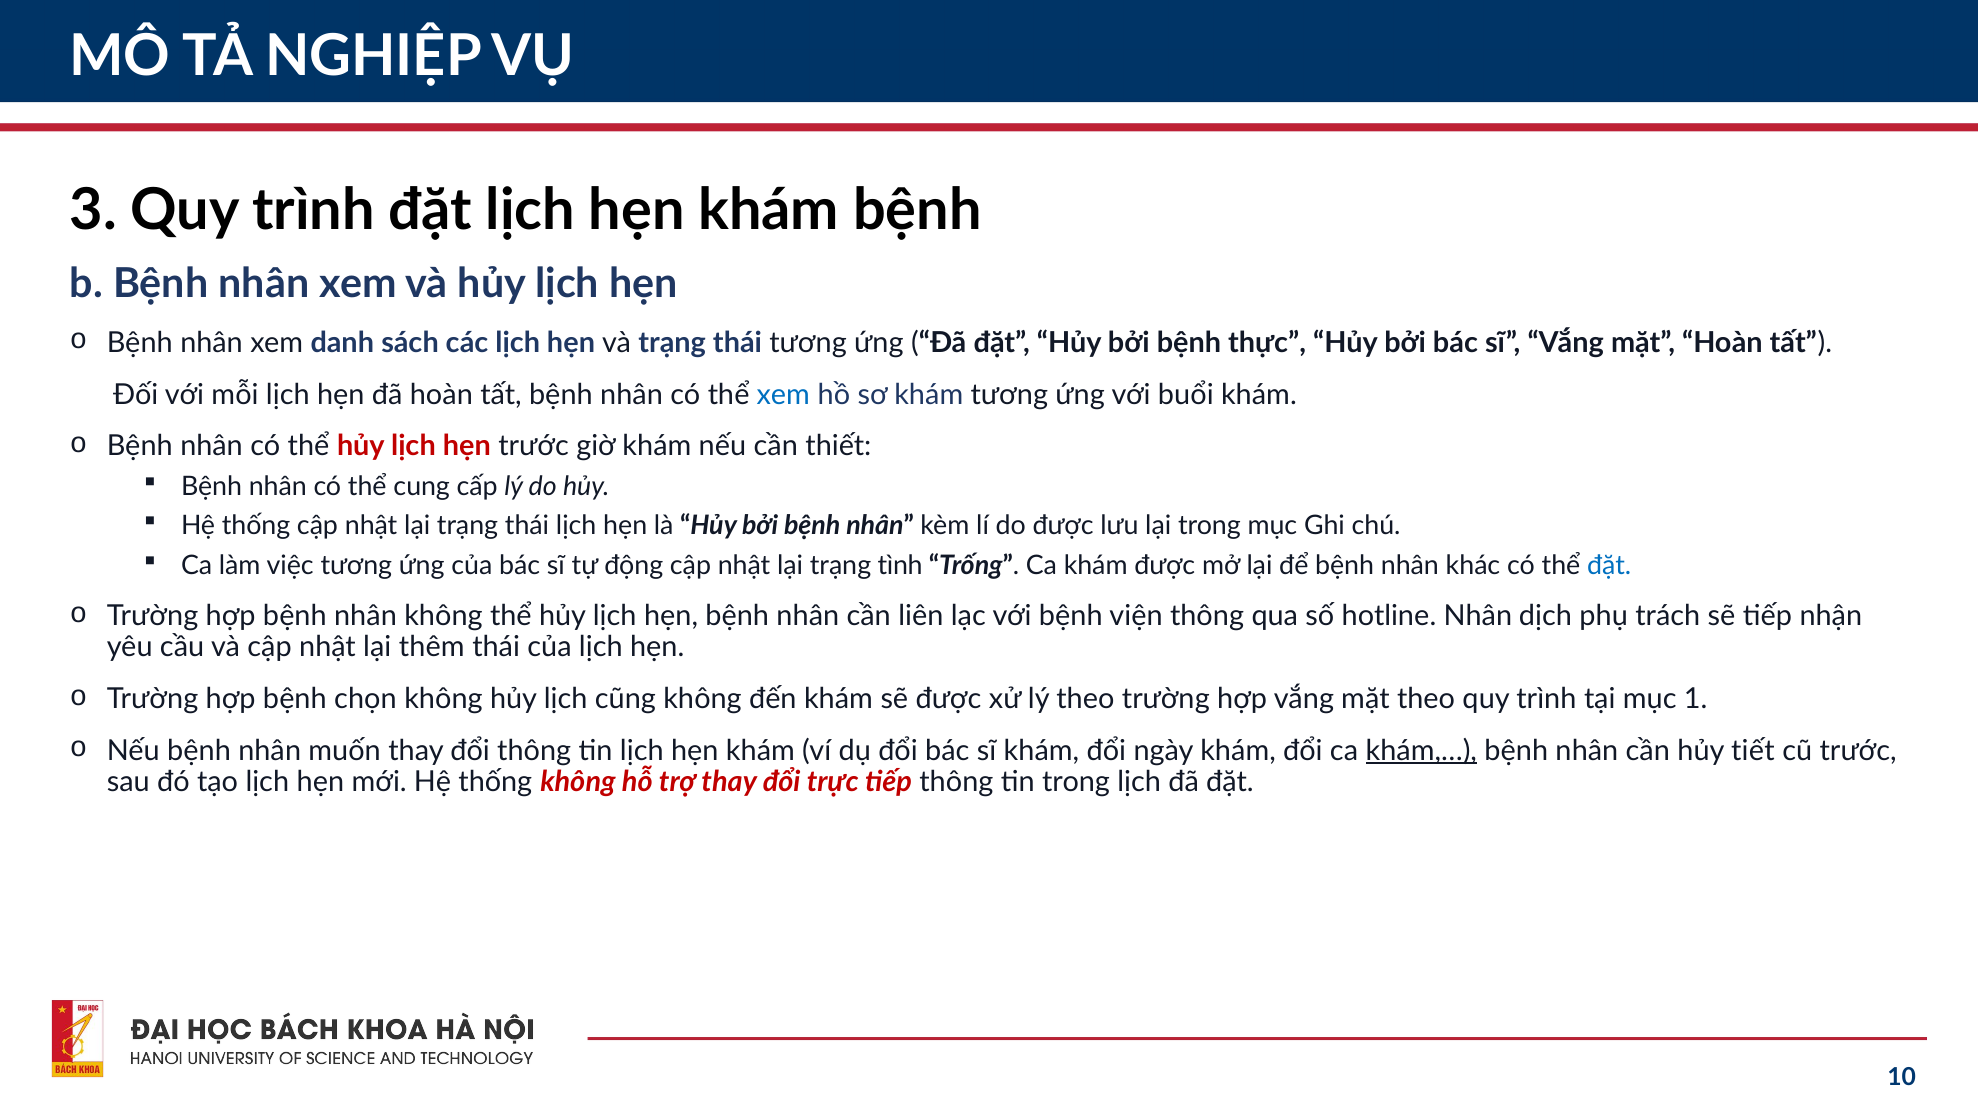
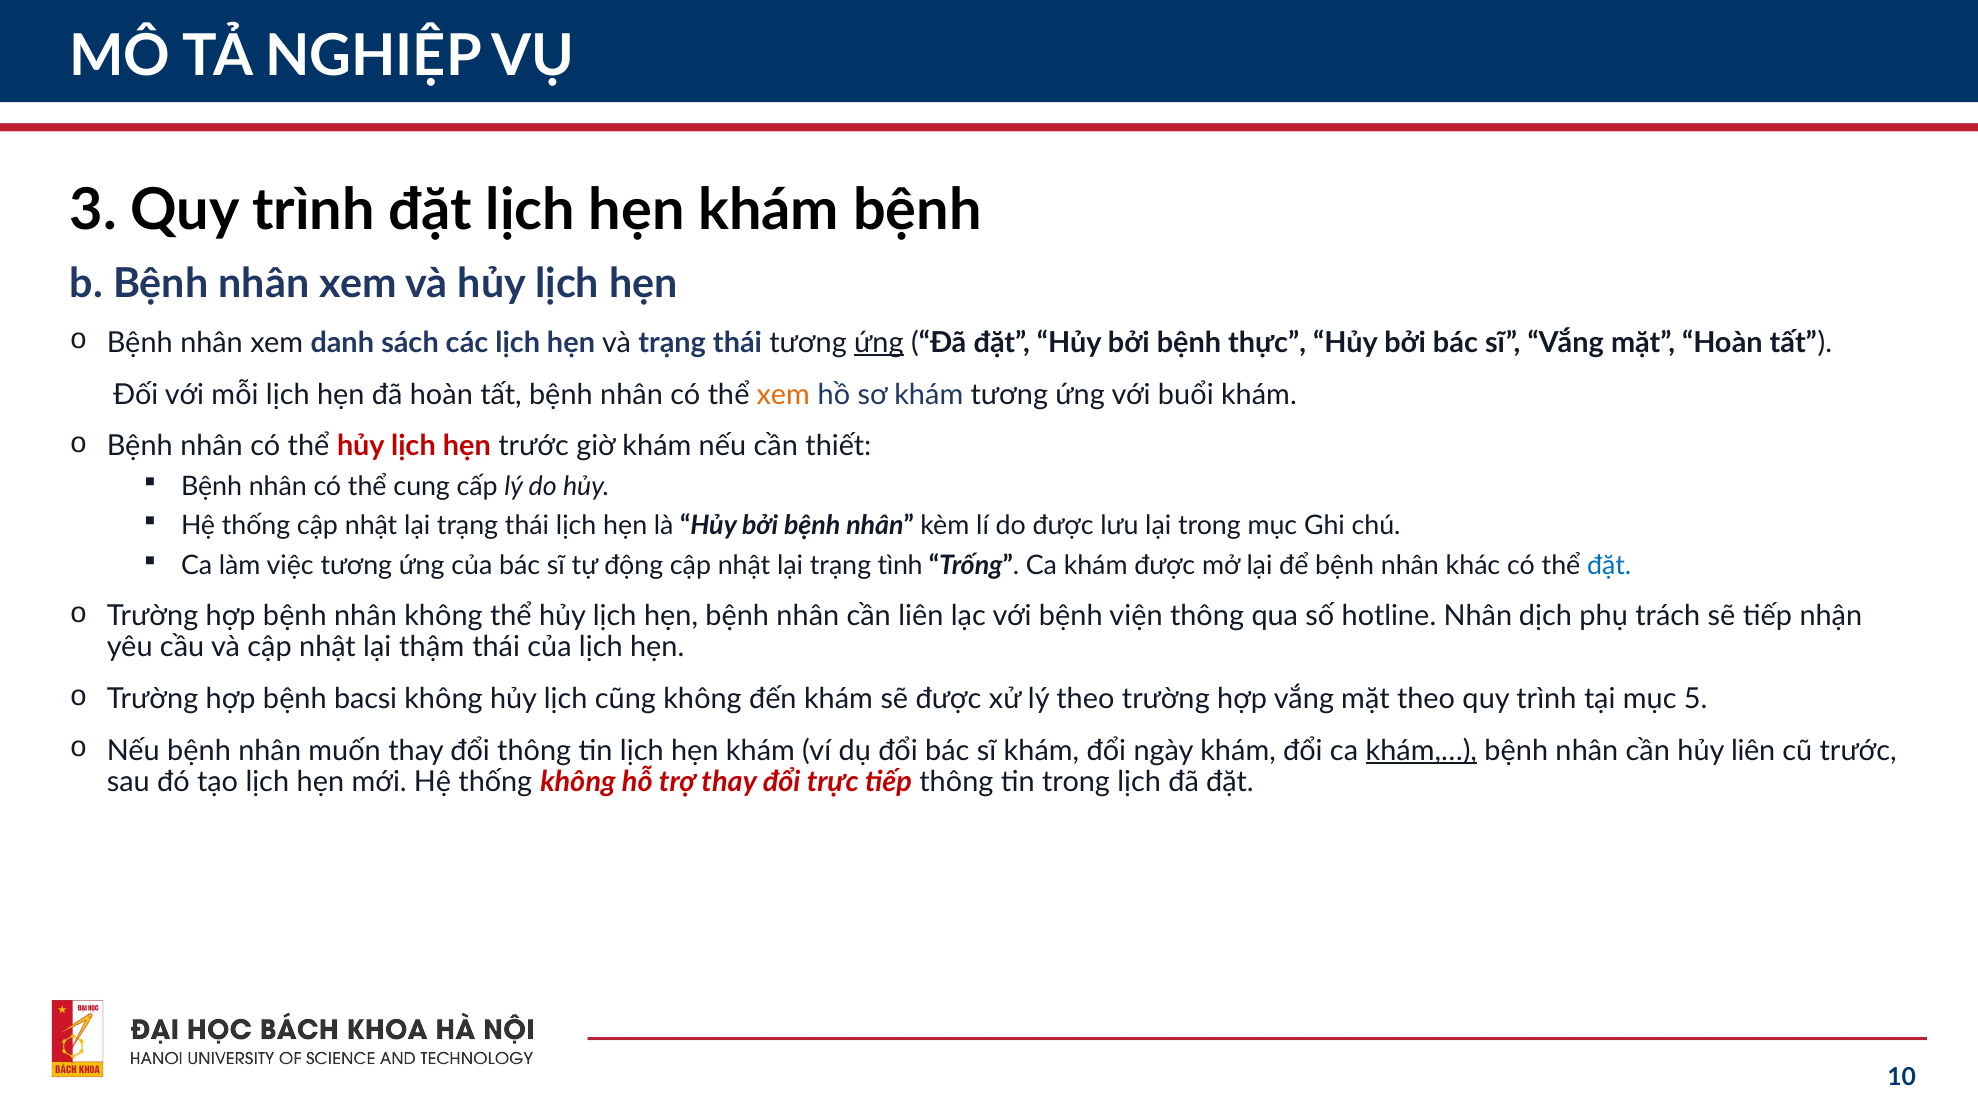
ứng underline: none -> present (879, 343)
xem colour: blue -> orange (783, 394)
thêm: thêm -> thậm (432, 647)
chọn: chọn -> bacsi (366, 699)
1: 1 -> 5 (1696, 699)
hủy tiết: tiết -> liên (1753, 751)
